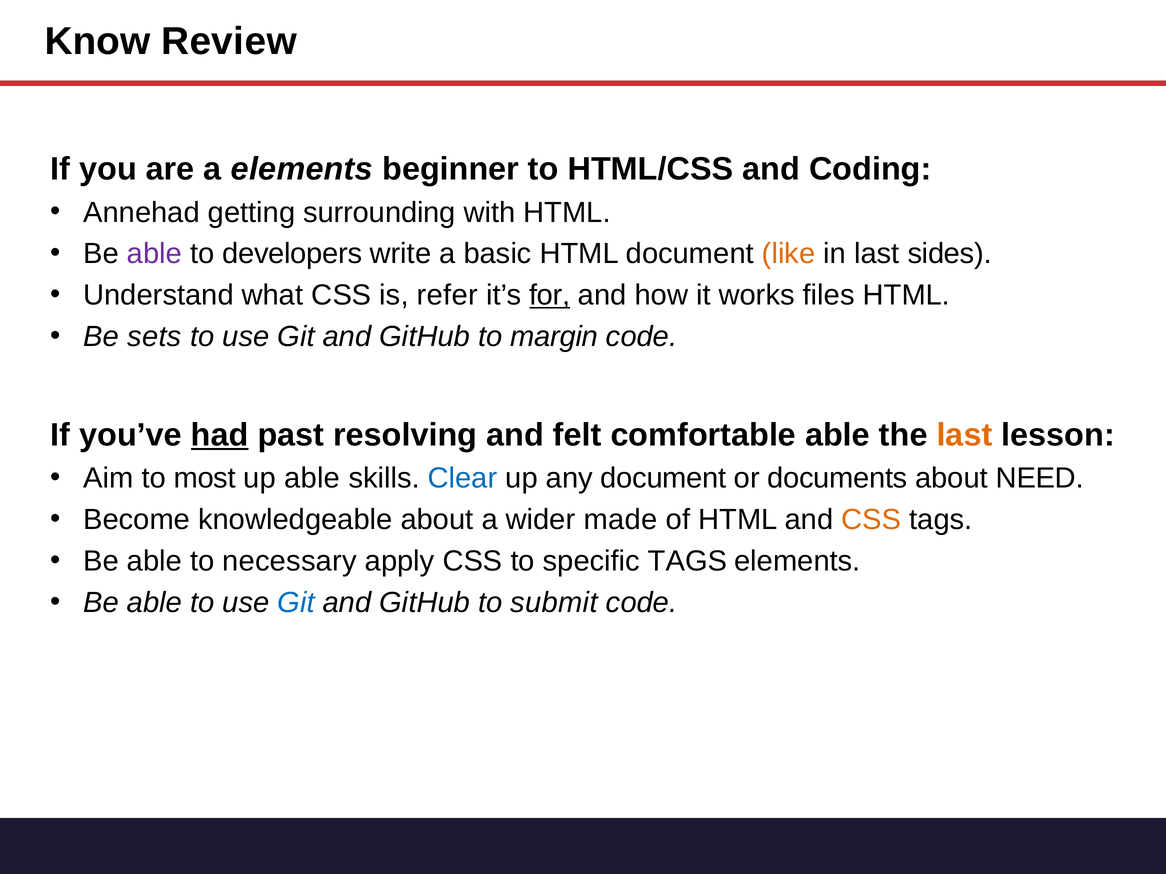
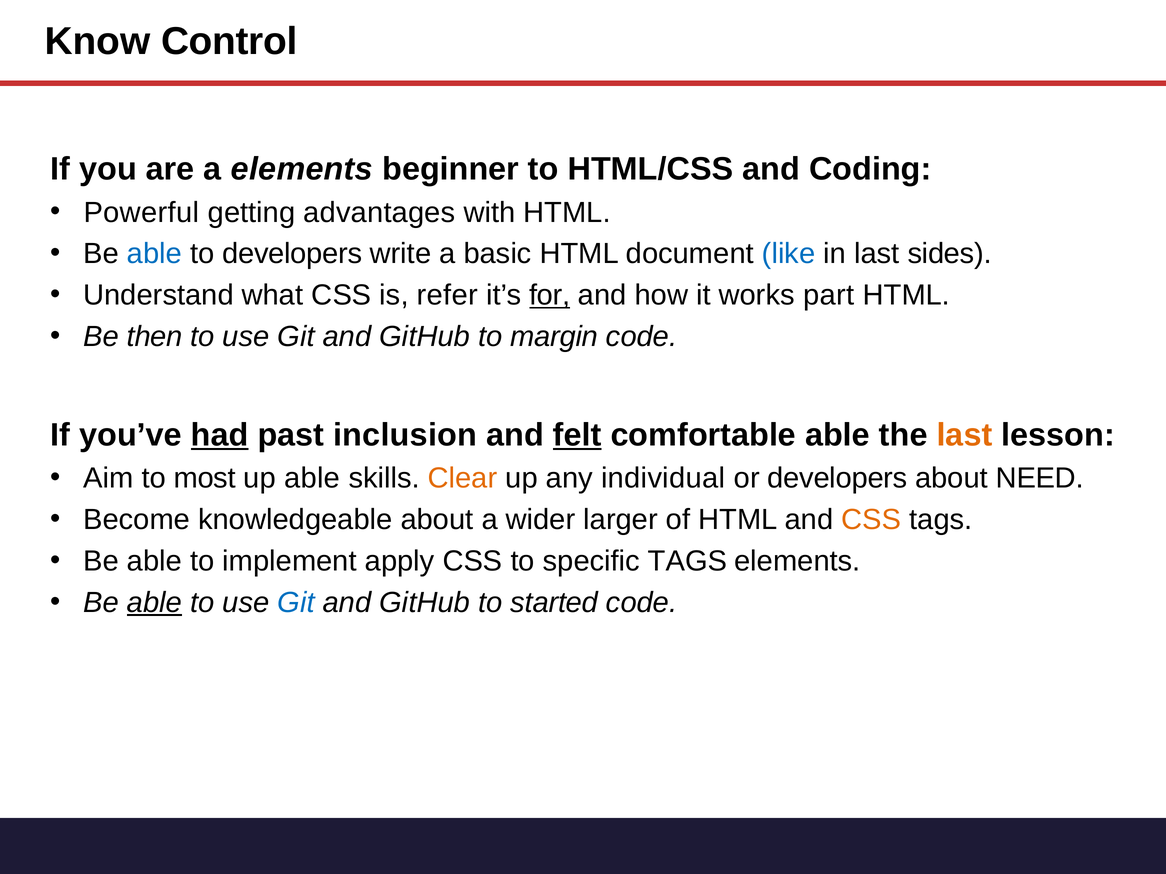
Review: Review -> Control (229, 41)
Annehad: Annehad -> Powerful (141, 213)
surrounding: surrounding -> advantages (379, 213)
able colour: purple -> blue (154, 254)
like colour: orange -> blue (789, 254)
files: files -> part (829, 295)
sets: sets -> then (155, 337)
resolving: resolving -> inclusion (405, 435)
felt underline: none -> present (577, 435)
Clear colour: blue -> orange (463, 478)
any document: document -> individual (663, 478)
or documents: documents -> developers (837, 478)
made: made -> larger (621, 520)
necessary: necessary -> implement (290, 561)
able underline: none -> present (154, 603)
submit: submit -> started (554, 603)
